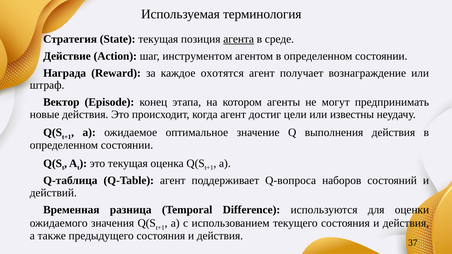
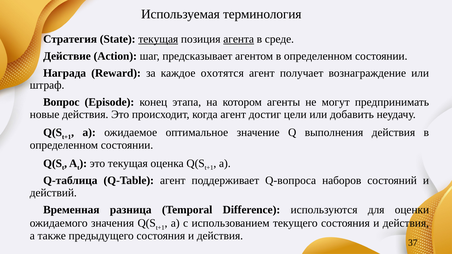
текущая underline: none -> present (158, 39)
инструментом: инструментом -> предсказывает (197, 56)
Вектор: Вектор -> Вопрос (61, 102)
известны: известны -> добавить (352, 114)
